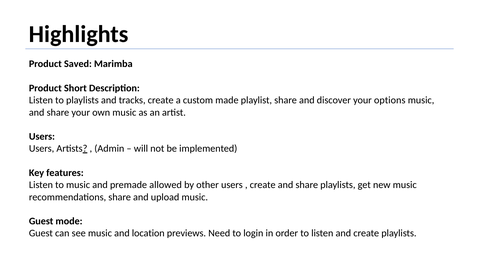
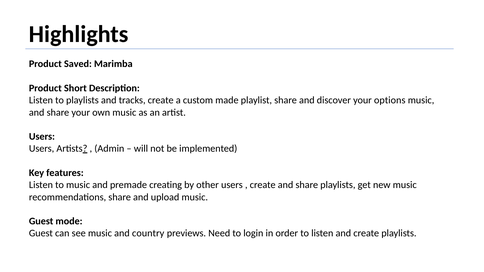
allowed: allowed -> creating (166, 185)
location: location -> country (148, 234)
